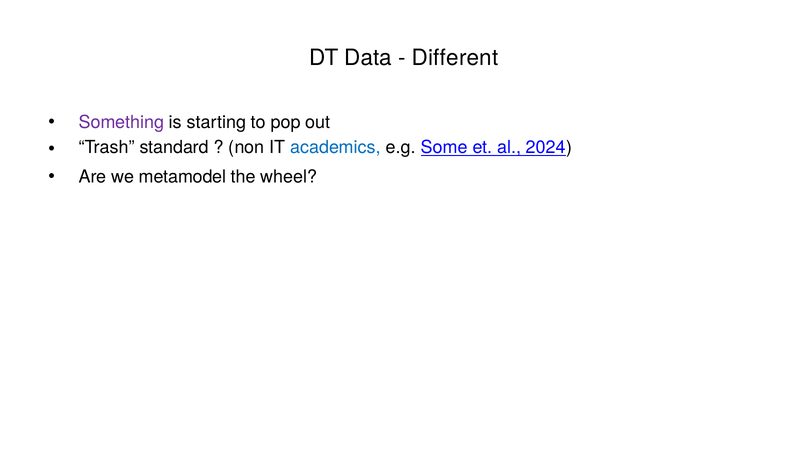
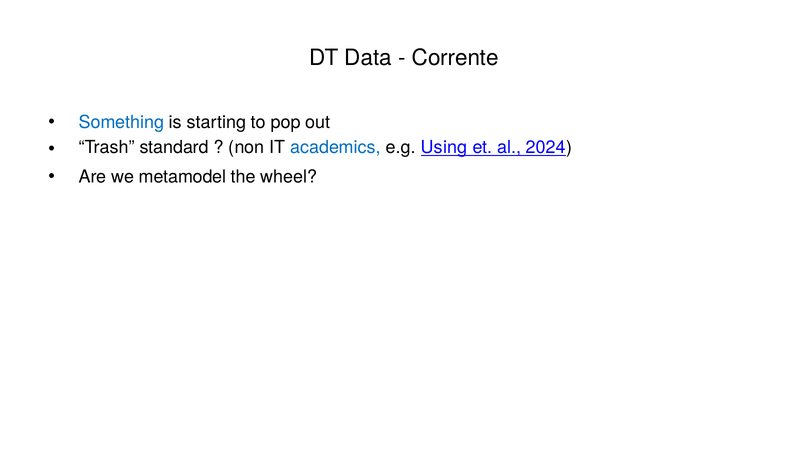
Different: Different -> Corrente (455, 58)
Something colour: purple -> blue (121, 122)
Some: Some -> Using (444, 147)
